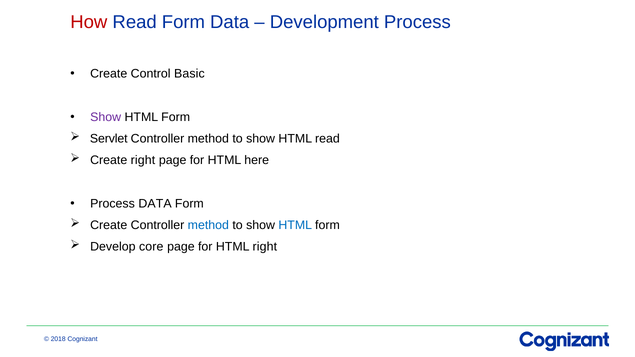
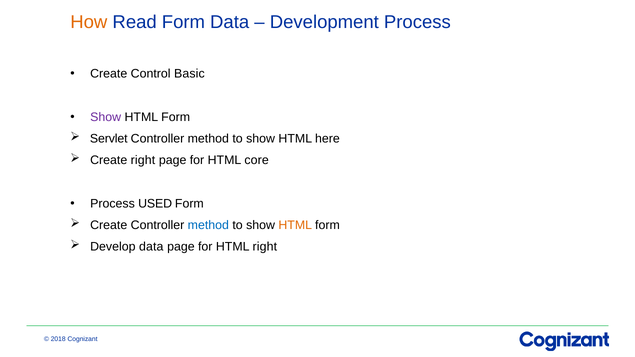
How colour: red -> orange (89, 22)
HTML read: read -> here (327, 139)
here: here -> core (257, 160)
Process DATA: DATA -> USED (155, 204)
HTML colour: blue -> orange (295, 225)
Develop core: core -> data (151, 247)
